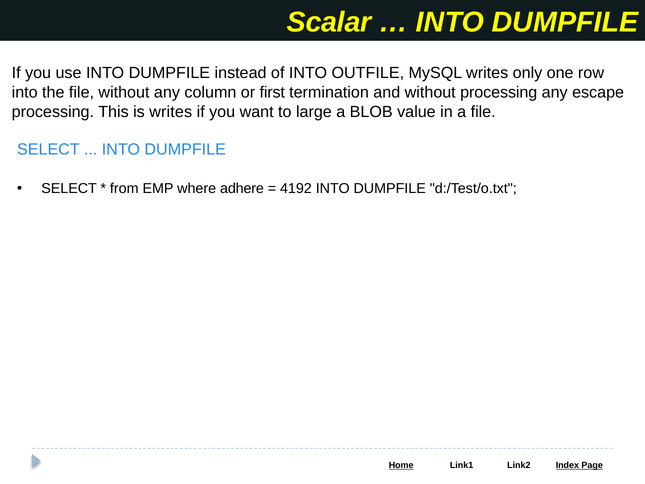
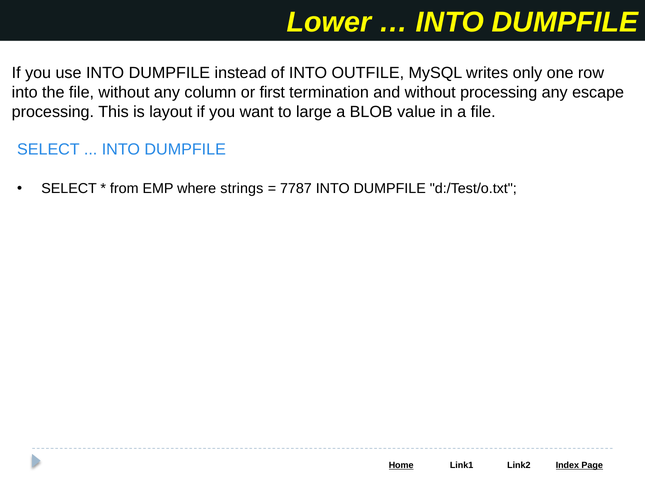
Scalar: Scalar -> Lower (329, 22)
is writes: writes -> layout (171, 112)
adhere: adhere -> strings (242, 189)
4192: 4192 -> 7787 (296, 189)
